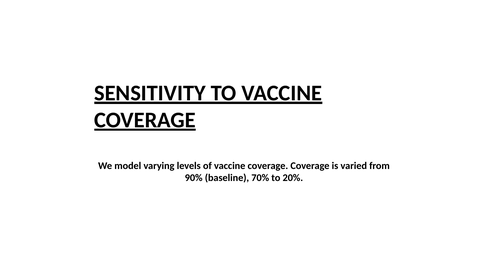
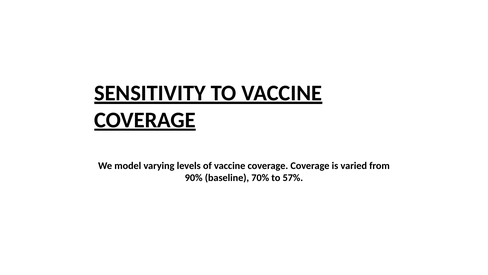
20%: 20% -> 57% (293, 178)
